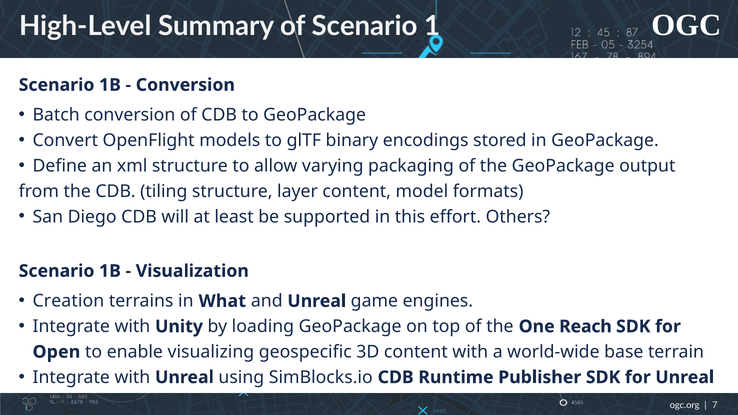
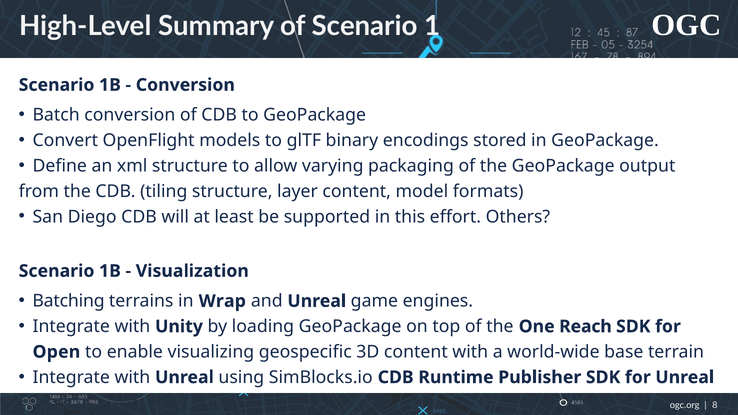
Creation: Creation -> Batching (69, 301)
What: What -> Wrap (222, 301)
7: 7 -> 8 (715, 405)
